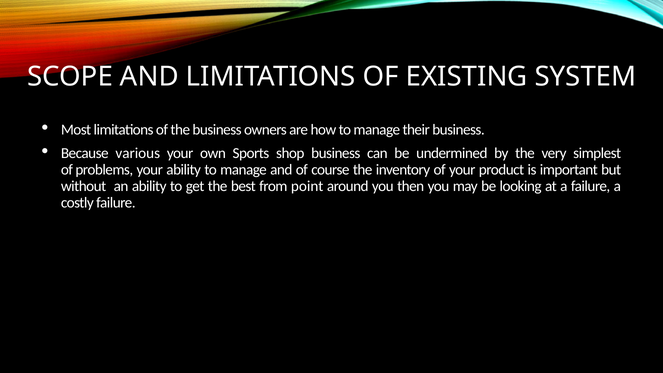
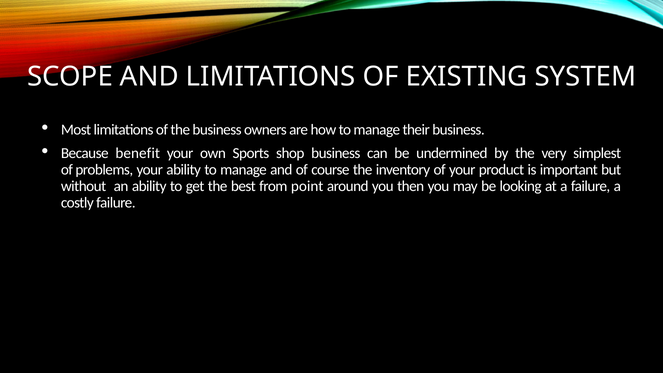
various: various -> benefit (138, 153)
